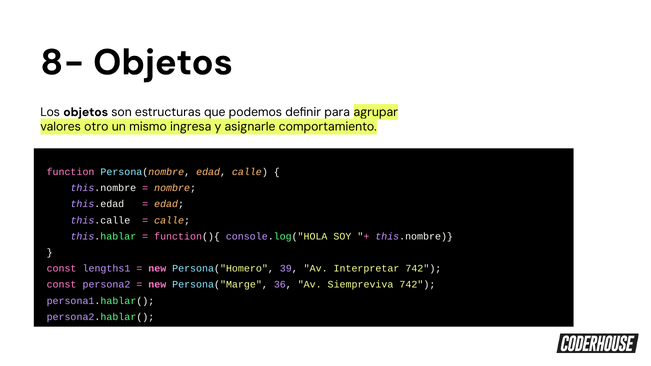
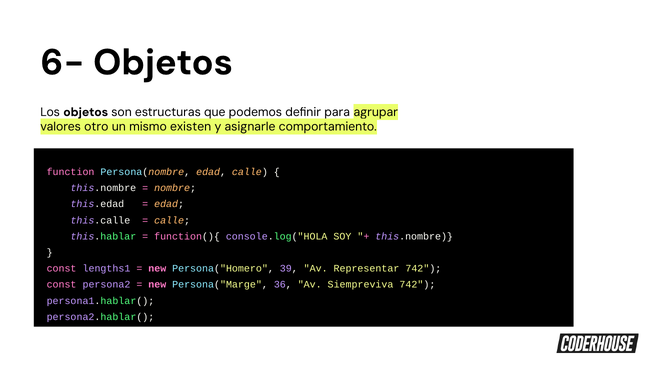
8-: 8- -> 6- (62, 62)
ingresa: ingresa -> existen (191, 127)
Interpretar: Interpretar -> Representar (366, 269)
